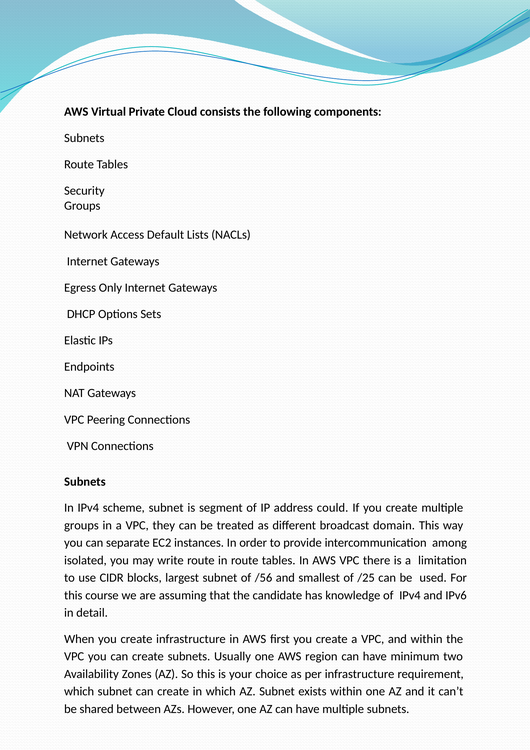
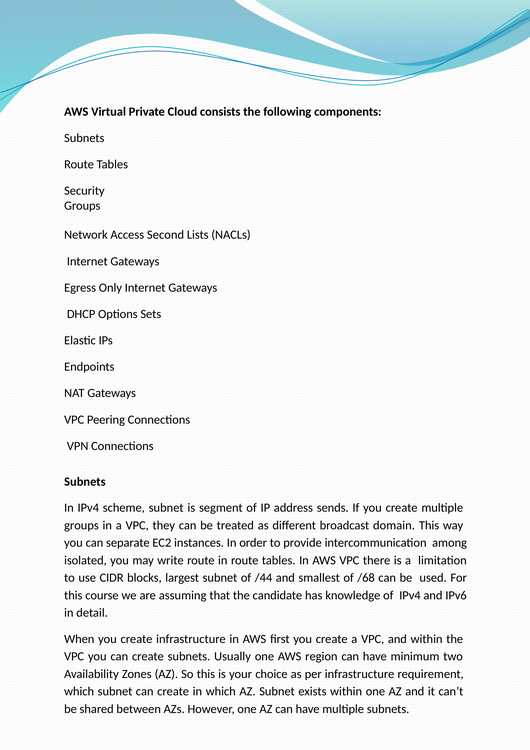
Default: Default -> Second (166, 235)
could: could -> sends (333, 508)
/56: /56 -> /44 (264, 578)
/25: /25 -> /68 (366, 578)
